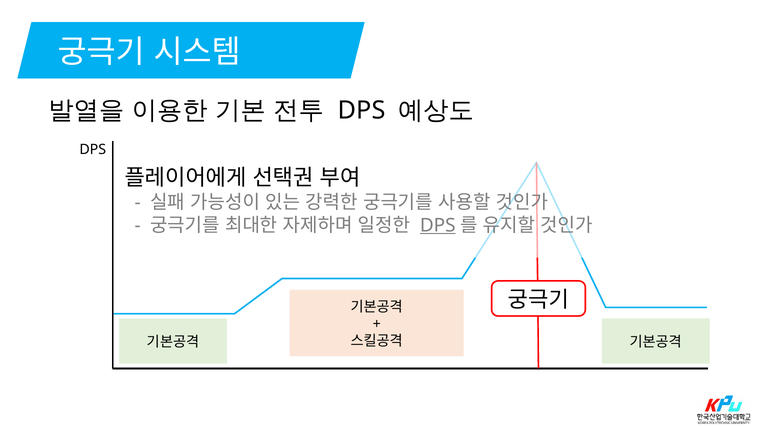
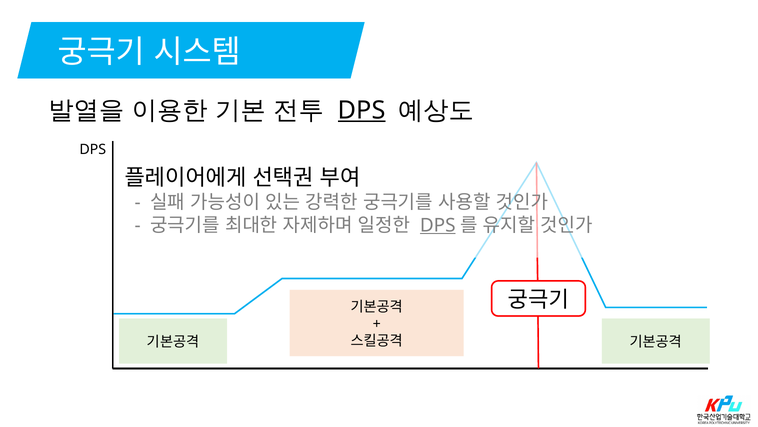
DPS underline: none -> present (362, 110)
